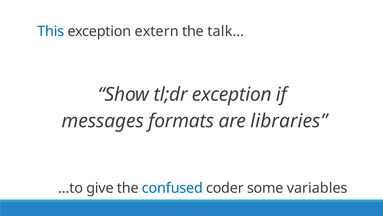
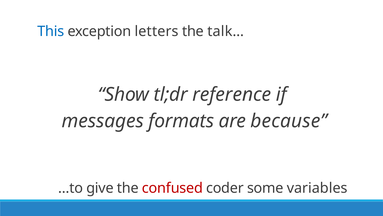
extern: extern -> letters (157, 31)
tl;dr exception: exception -> reference (232, 94)
libraries: libraries -> because (289, 121)
confused colour: blue -> red (172, 188)
